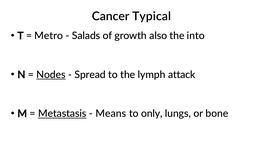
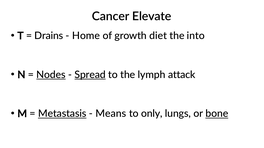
Typical: Typical -> Elevate (152, 16)
Metro: Metro -> Drains (49, 36)
Salads: Salads -> Home (86, 36)
also: also -> diet (158, 36)
Spread underline: none -> present (90, 75)
bone underline: none -> present (217, 114)
